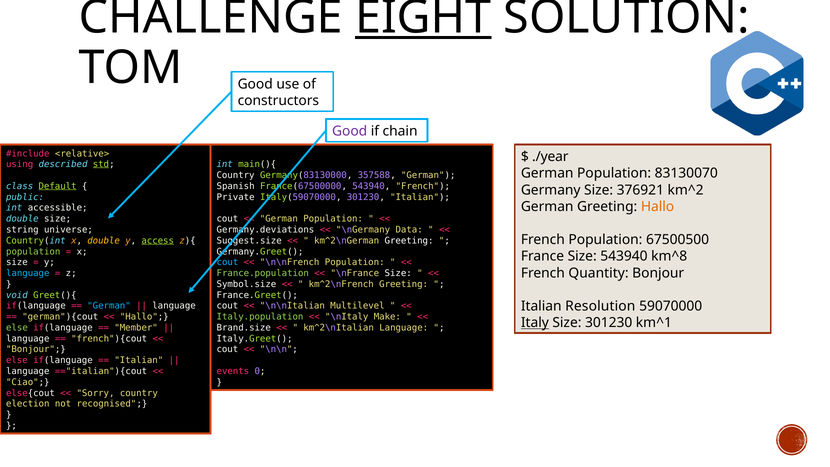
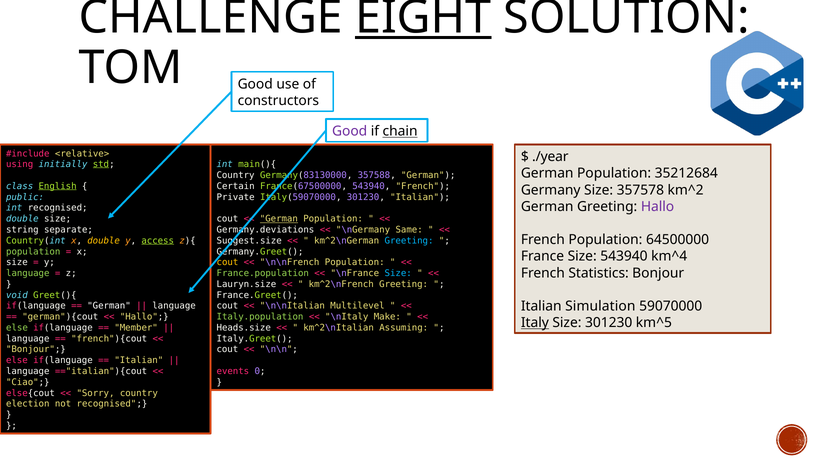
chain underline: none -> present (400, 131)
described: described -> initially (63, 164)
83130070: 83130070 -> 35212684 (686, 173)
Default: Default -> English (58, 186)
Spanish: Spanish -> Certain (236, 186)
376921: 376921 -> 357578 (640, 190)
Hallo colour: orange -> purple (658, 206)
int accessible: accessible -> recognised (58, 208)
German underline: none -> present (279, 219)
universe: universe -> separate (68, 230)
Data: Data -> Same (409, 230)
67500500: 67500500 -> 64500000 (678, 240)
Greeting colour: white -> light blue (409, 241)
km^8: km^8 -> km^4 (669, 256)
cout colour: light blue -> yellow (227, 262)
Quantity: Quantity -> Statistics (599, 273)
language colour: light blue -> light green (28, 273)
Size colour: white -> light blue (398, 273)
Symbol.size: Symbol.size -> Lauryn.size (246, 284)
German colour: light blue -> white (109, 306)
Resolution: Resolution -> Simulation (600, 306)
km^1: km^1 -> km^5 (654, 323)
Brand.size: Brand.size -> Heads.size (244, 328)
km^2\nItalian Language: Language -> Assuming (404, 328)
